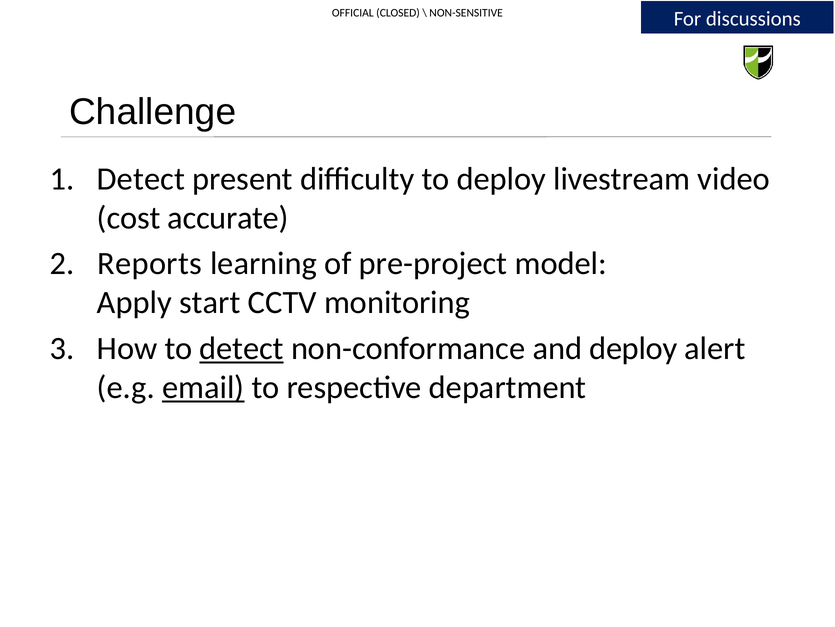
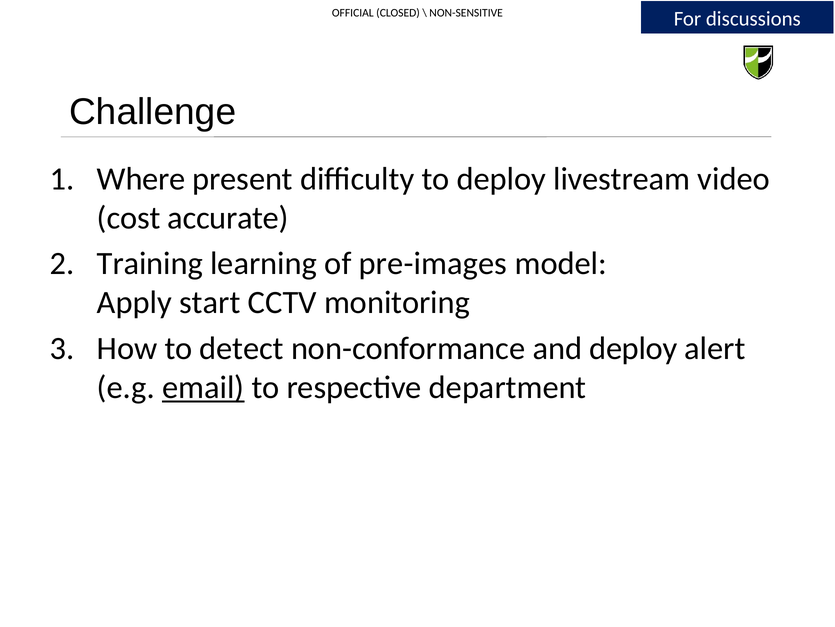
Detect: Detect -> Where (141, 179)
Reports: Reports -> Training (150, 263)
pre-project: pre-project -> pre-images (433, 263)
detect underline: present -> none (242, 348)
